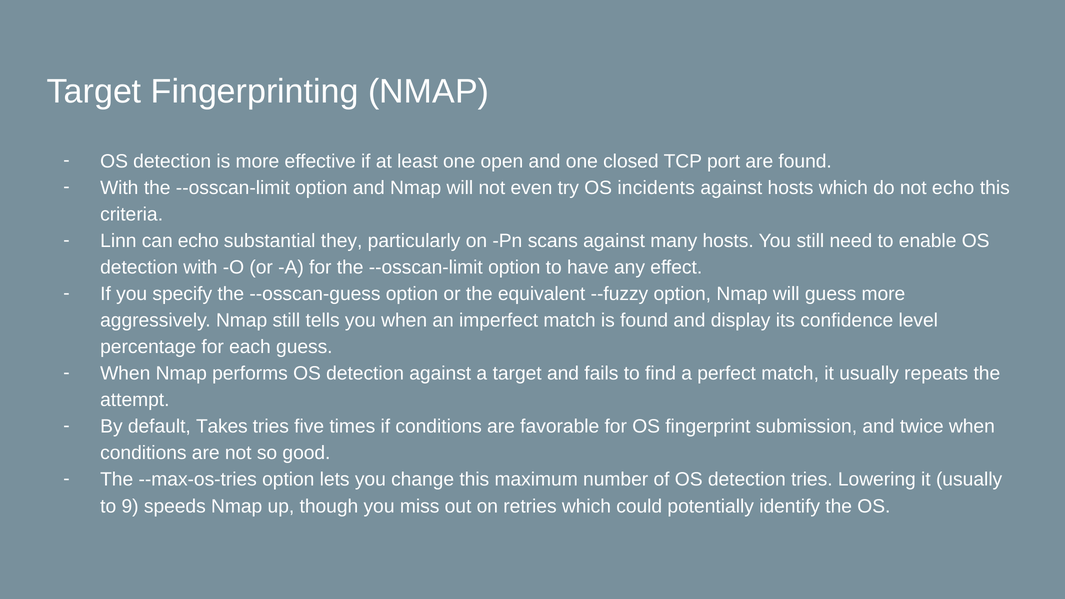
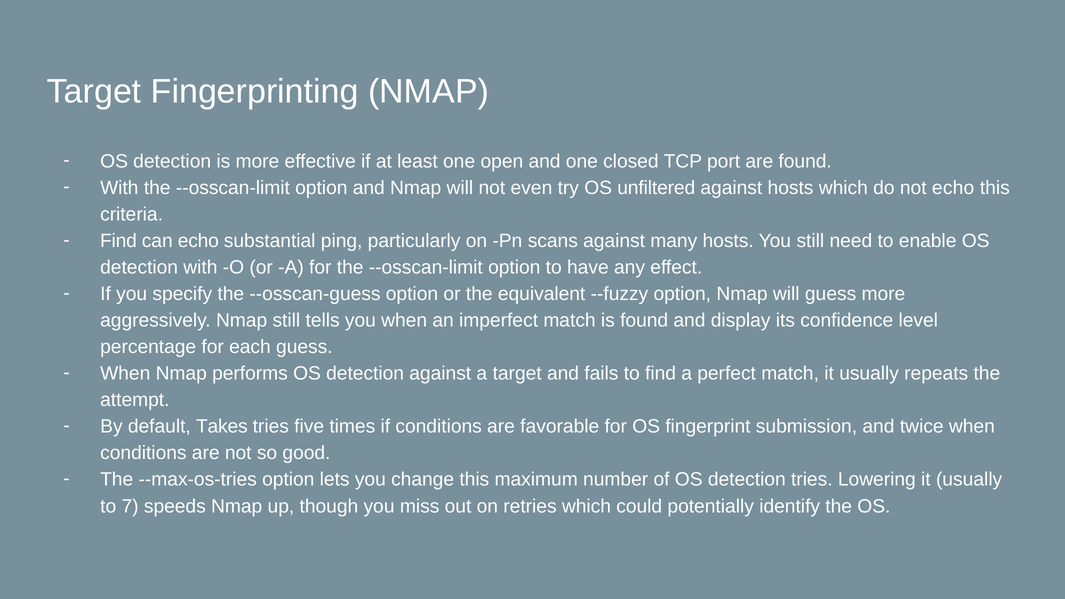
incidents: incidents -> unfiltered (656, 188)
Linn: Linn -> Find (118, 241)
they: they -> ping (342, 241)
9: 9 -> 7 (130, 506)
